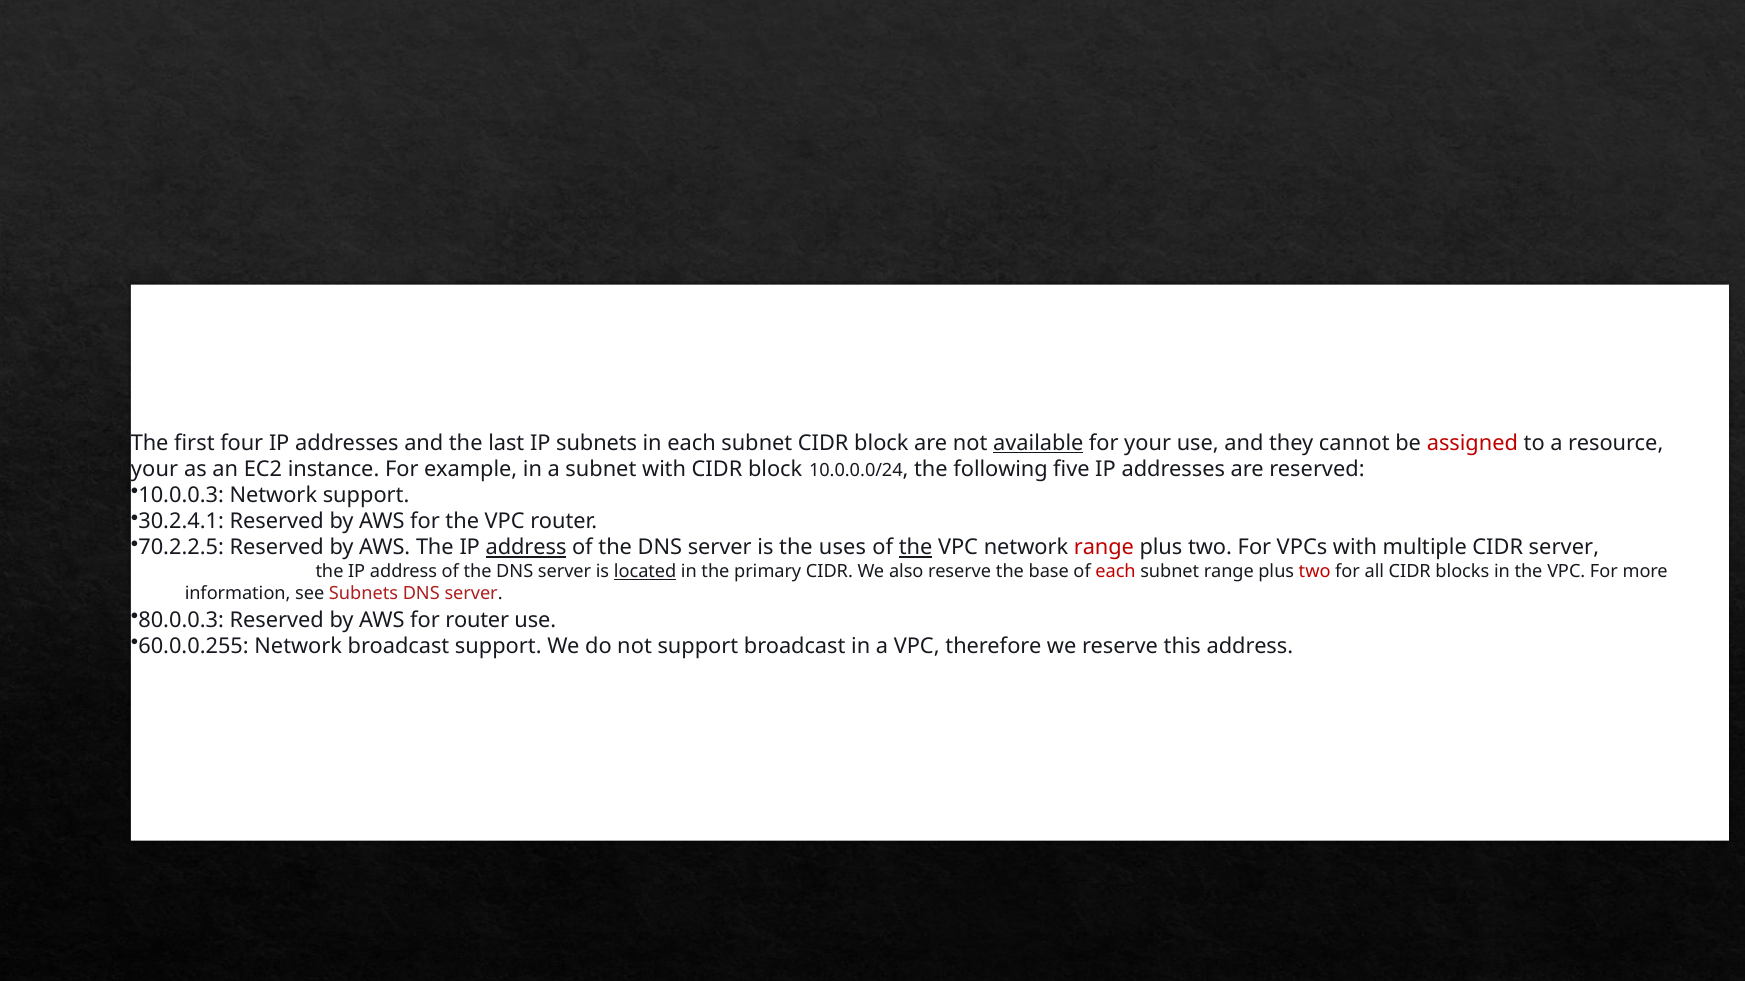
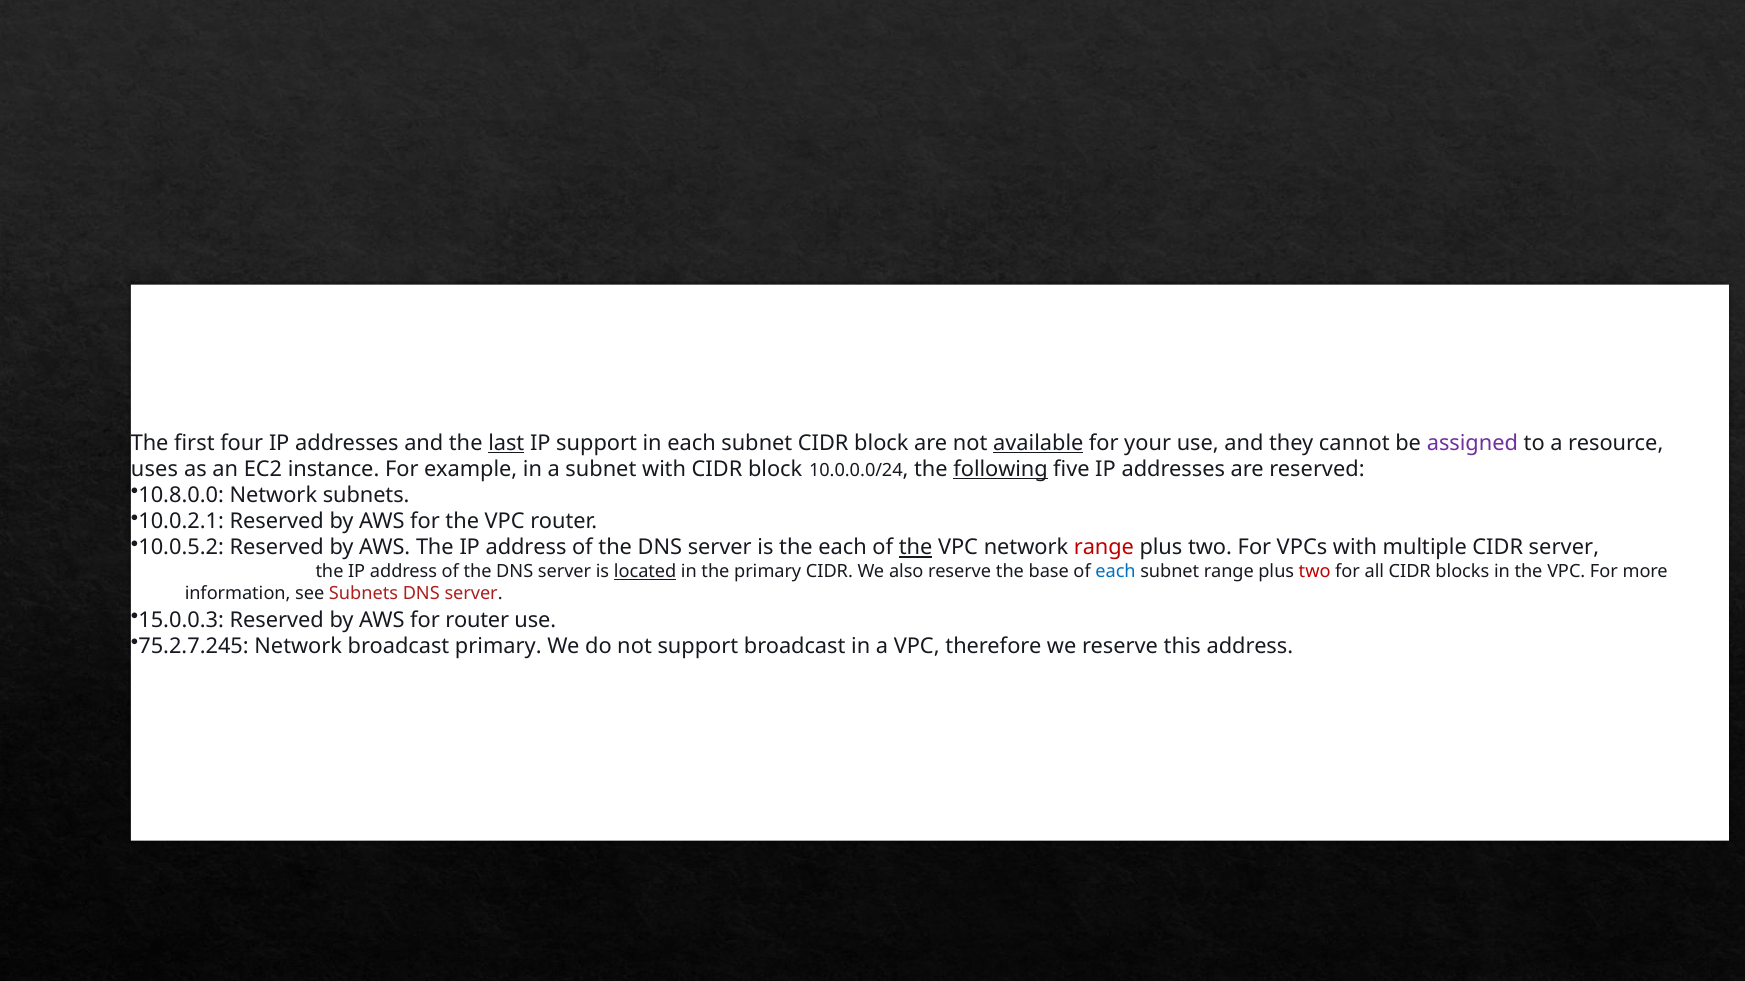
last underline: none -> present (506, 443)
IP subnets: subnets -> support (597, 443)
assigned colour: red -> purple (1472, 443)
your: your -> uses (154, 469)
following underline: none -> present (1001, 469)
10.0.0.3: 10.0.0.3 -> 10.8.0.0 (181, 495)
Network support: support -> subnets (366, 495)
30.2.4.1: 30.2.4.1 -> 10.0.2.1 (181, 522)
70.2.2.5: 70.2.2.5 -> 10.0.5.2 (181, 548)
address underline: present -> none (526, 548)
the uses: uses -> each (843, 548)
each colour: red -> blue (1116, 572)
80.0.0.3: 80.0.0.3 -> 15.0.0.3 (181, 620)
60.0.0.255: 60.0.0.255 -> 75.2.7.245 (194, 647)
broadcast support: support -> primary (498, 647)
